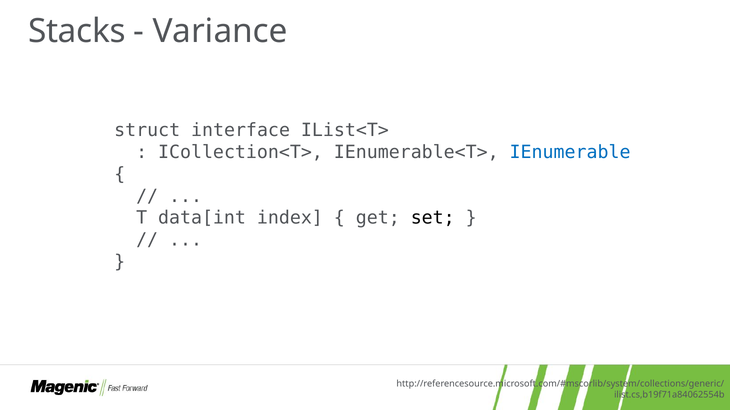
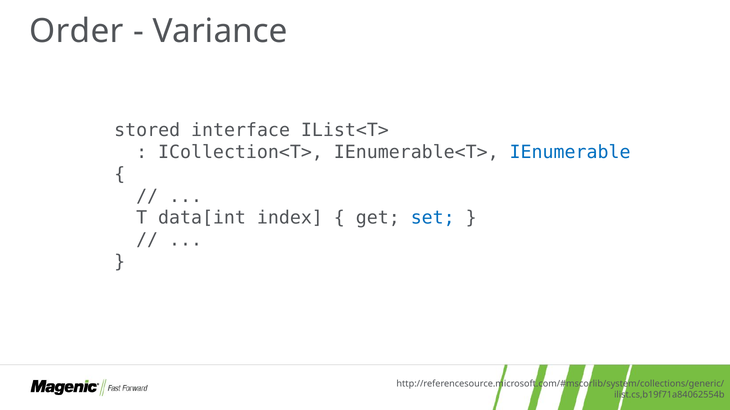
Stacks: Stacks -> Order (77, 31)
struct: struct -> stored (147, 131)
set colour: black -> blue (433, 218)
